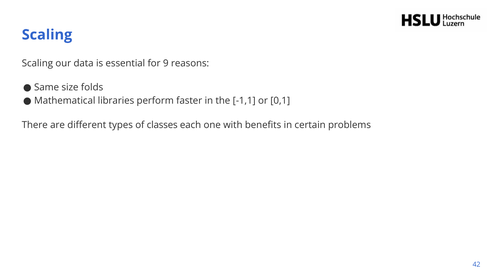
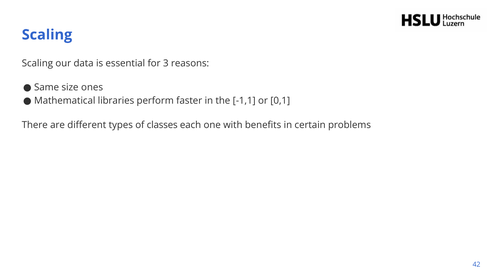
9: 9 -> 3 (166, 63)
folds: folds -> ones (92, 87)
